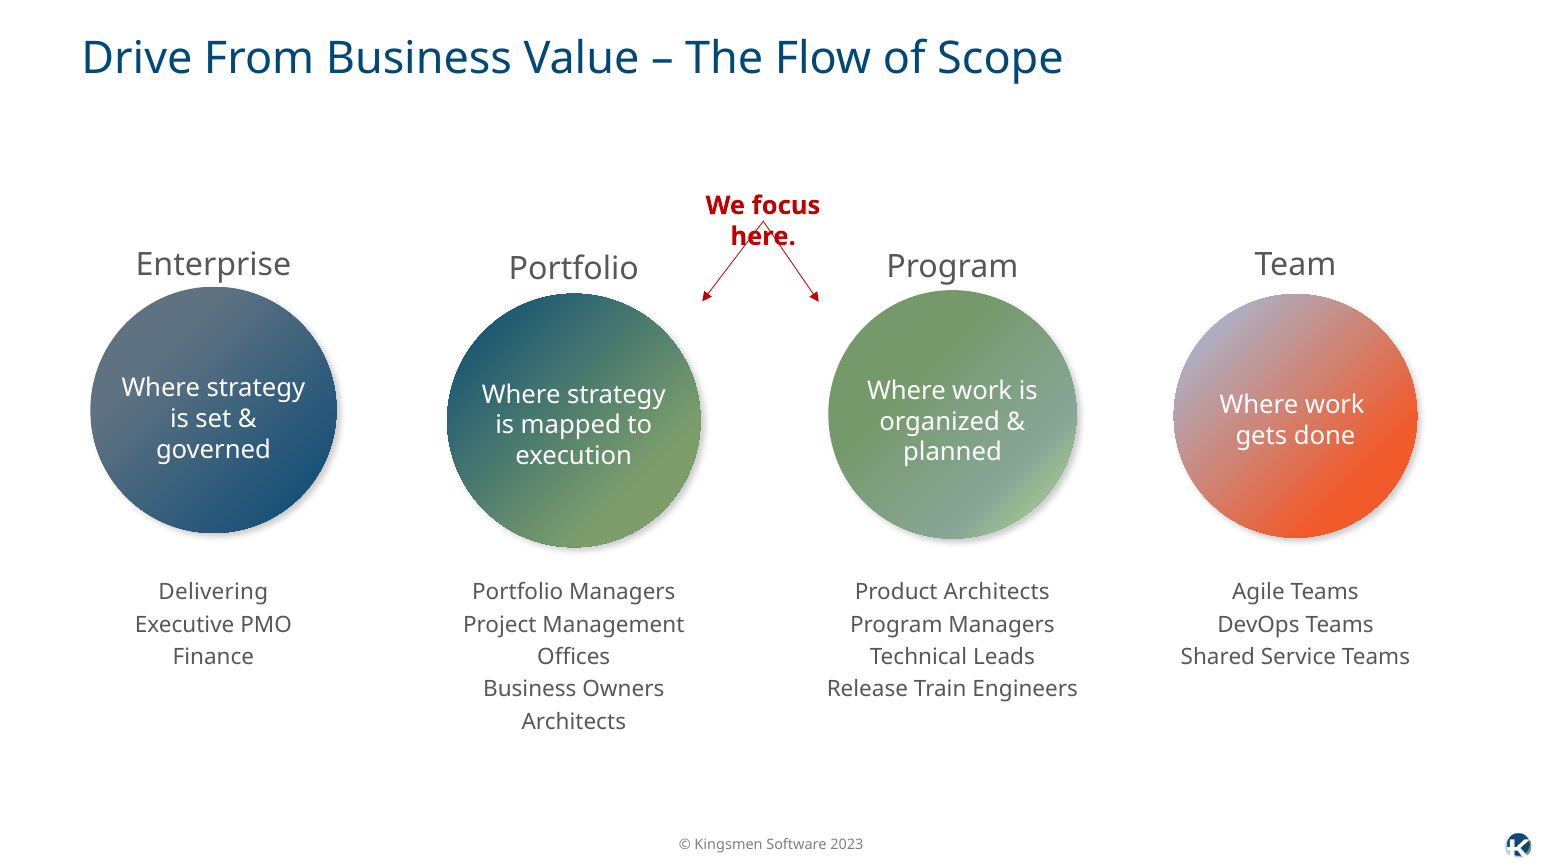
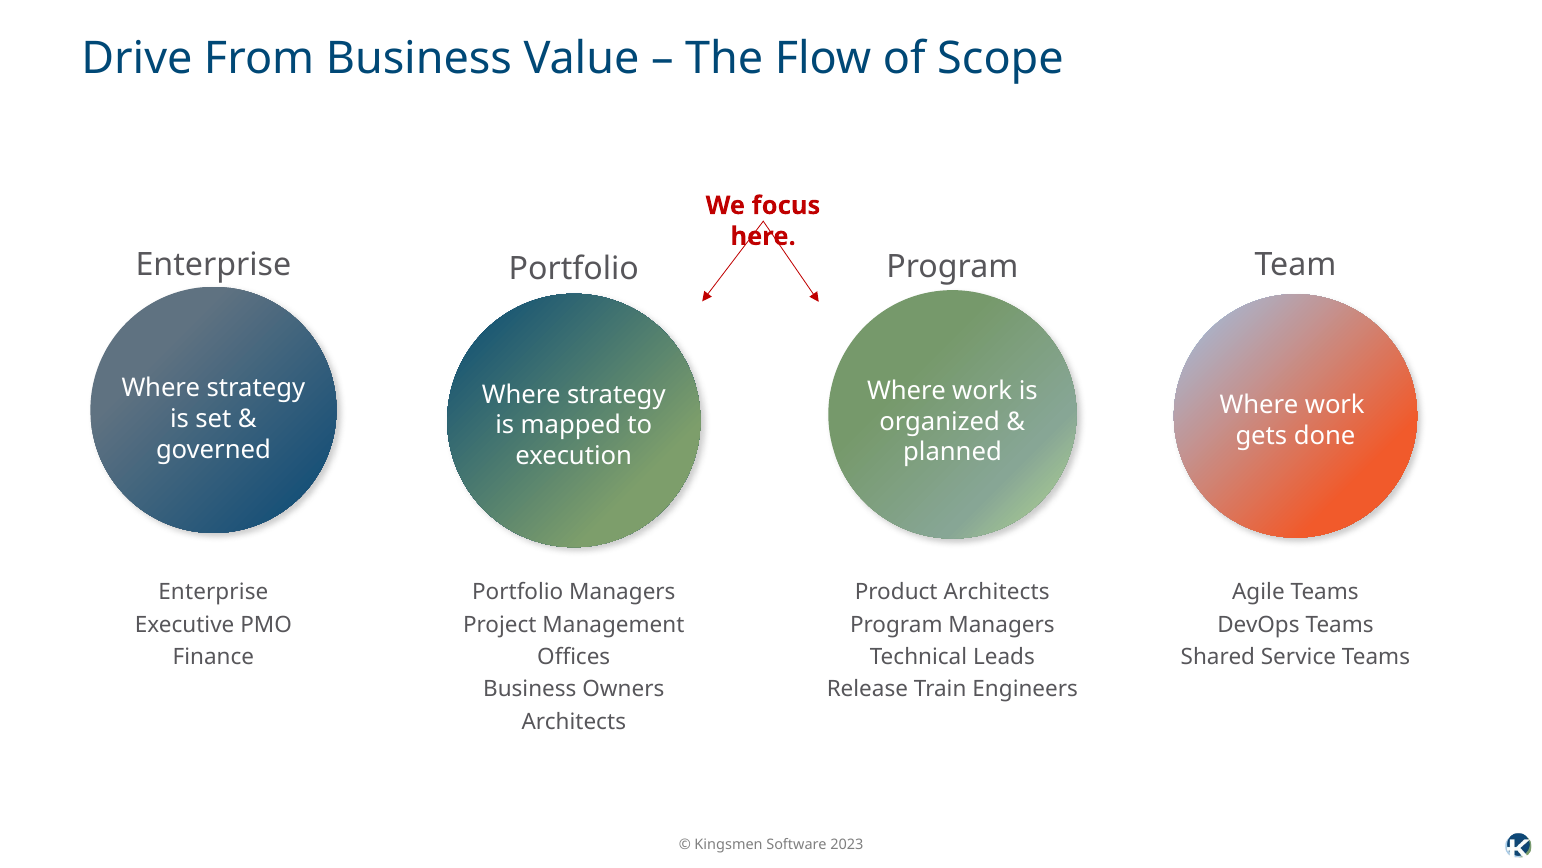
Delivering: Delivering -> Enterprise (213, 592)
